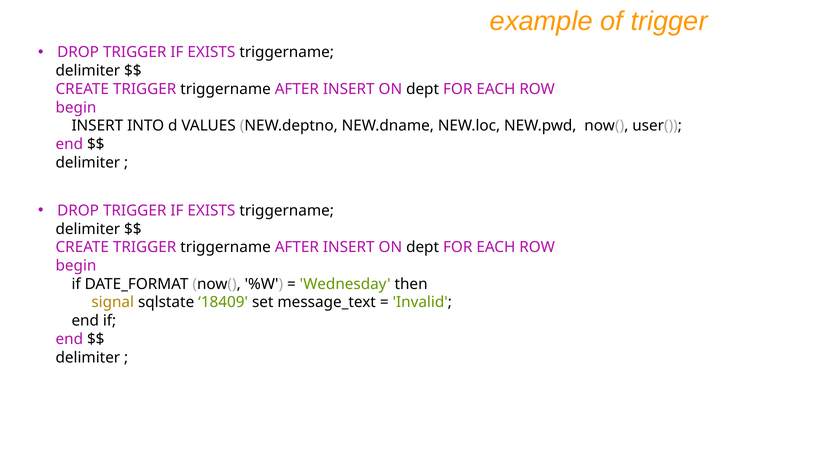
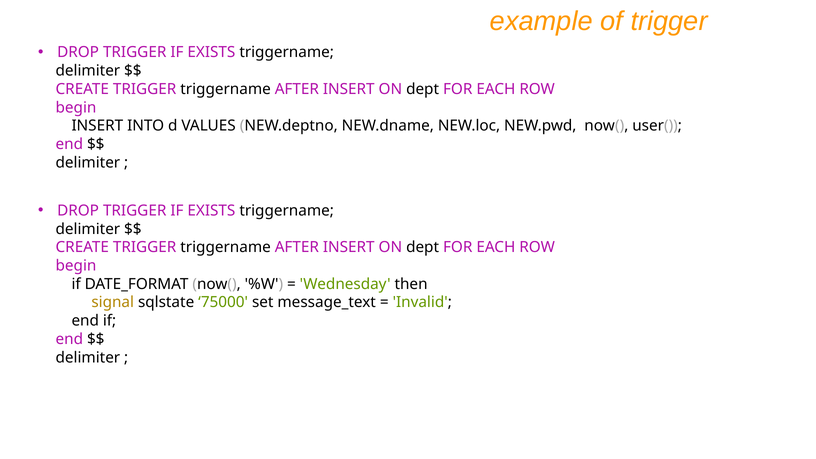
18409: 18409 -> 75000 (223, 302)
